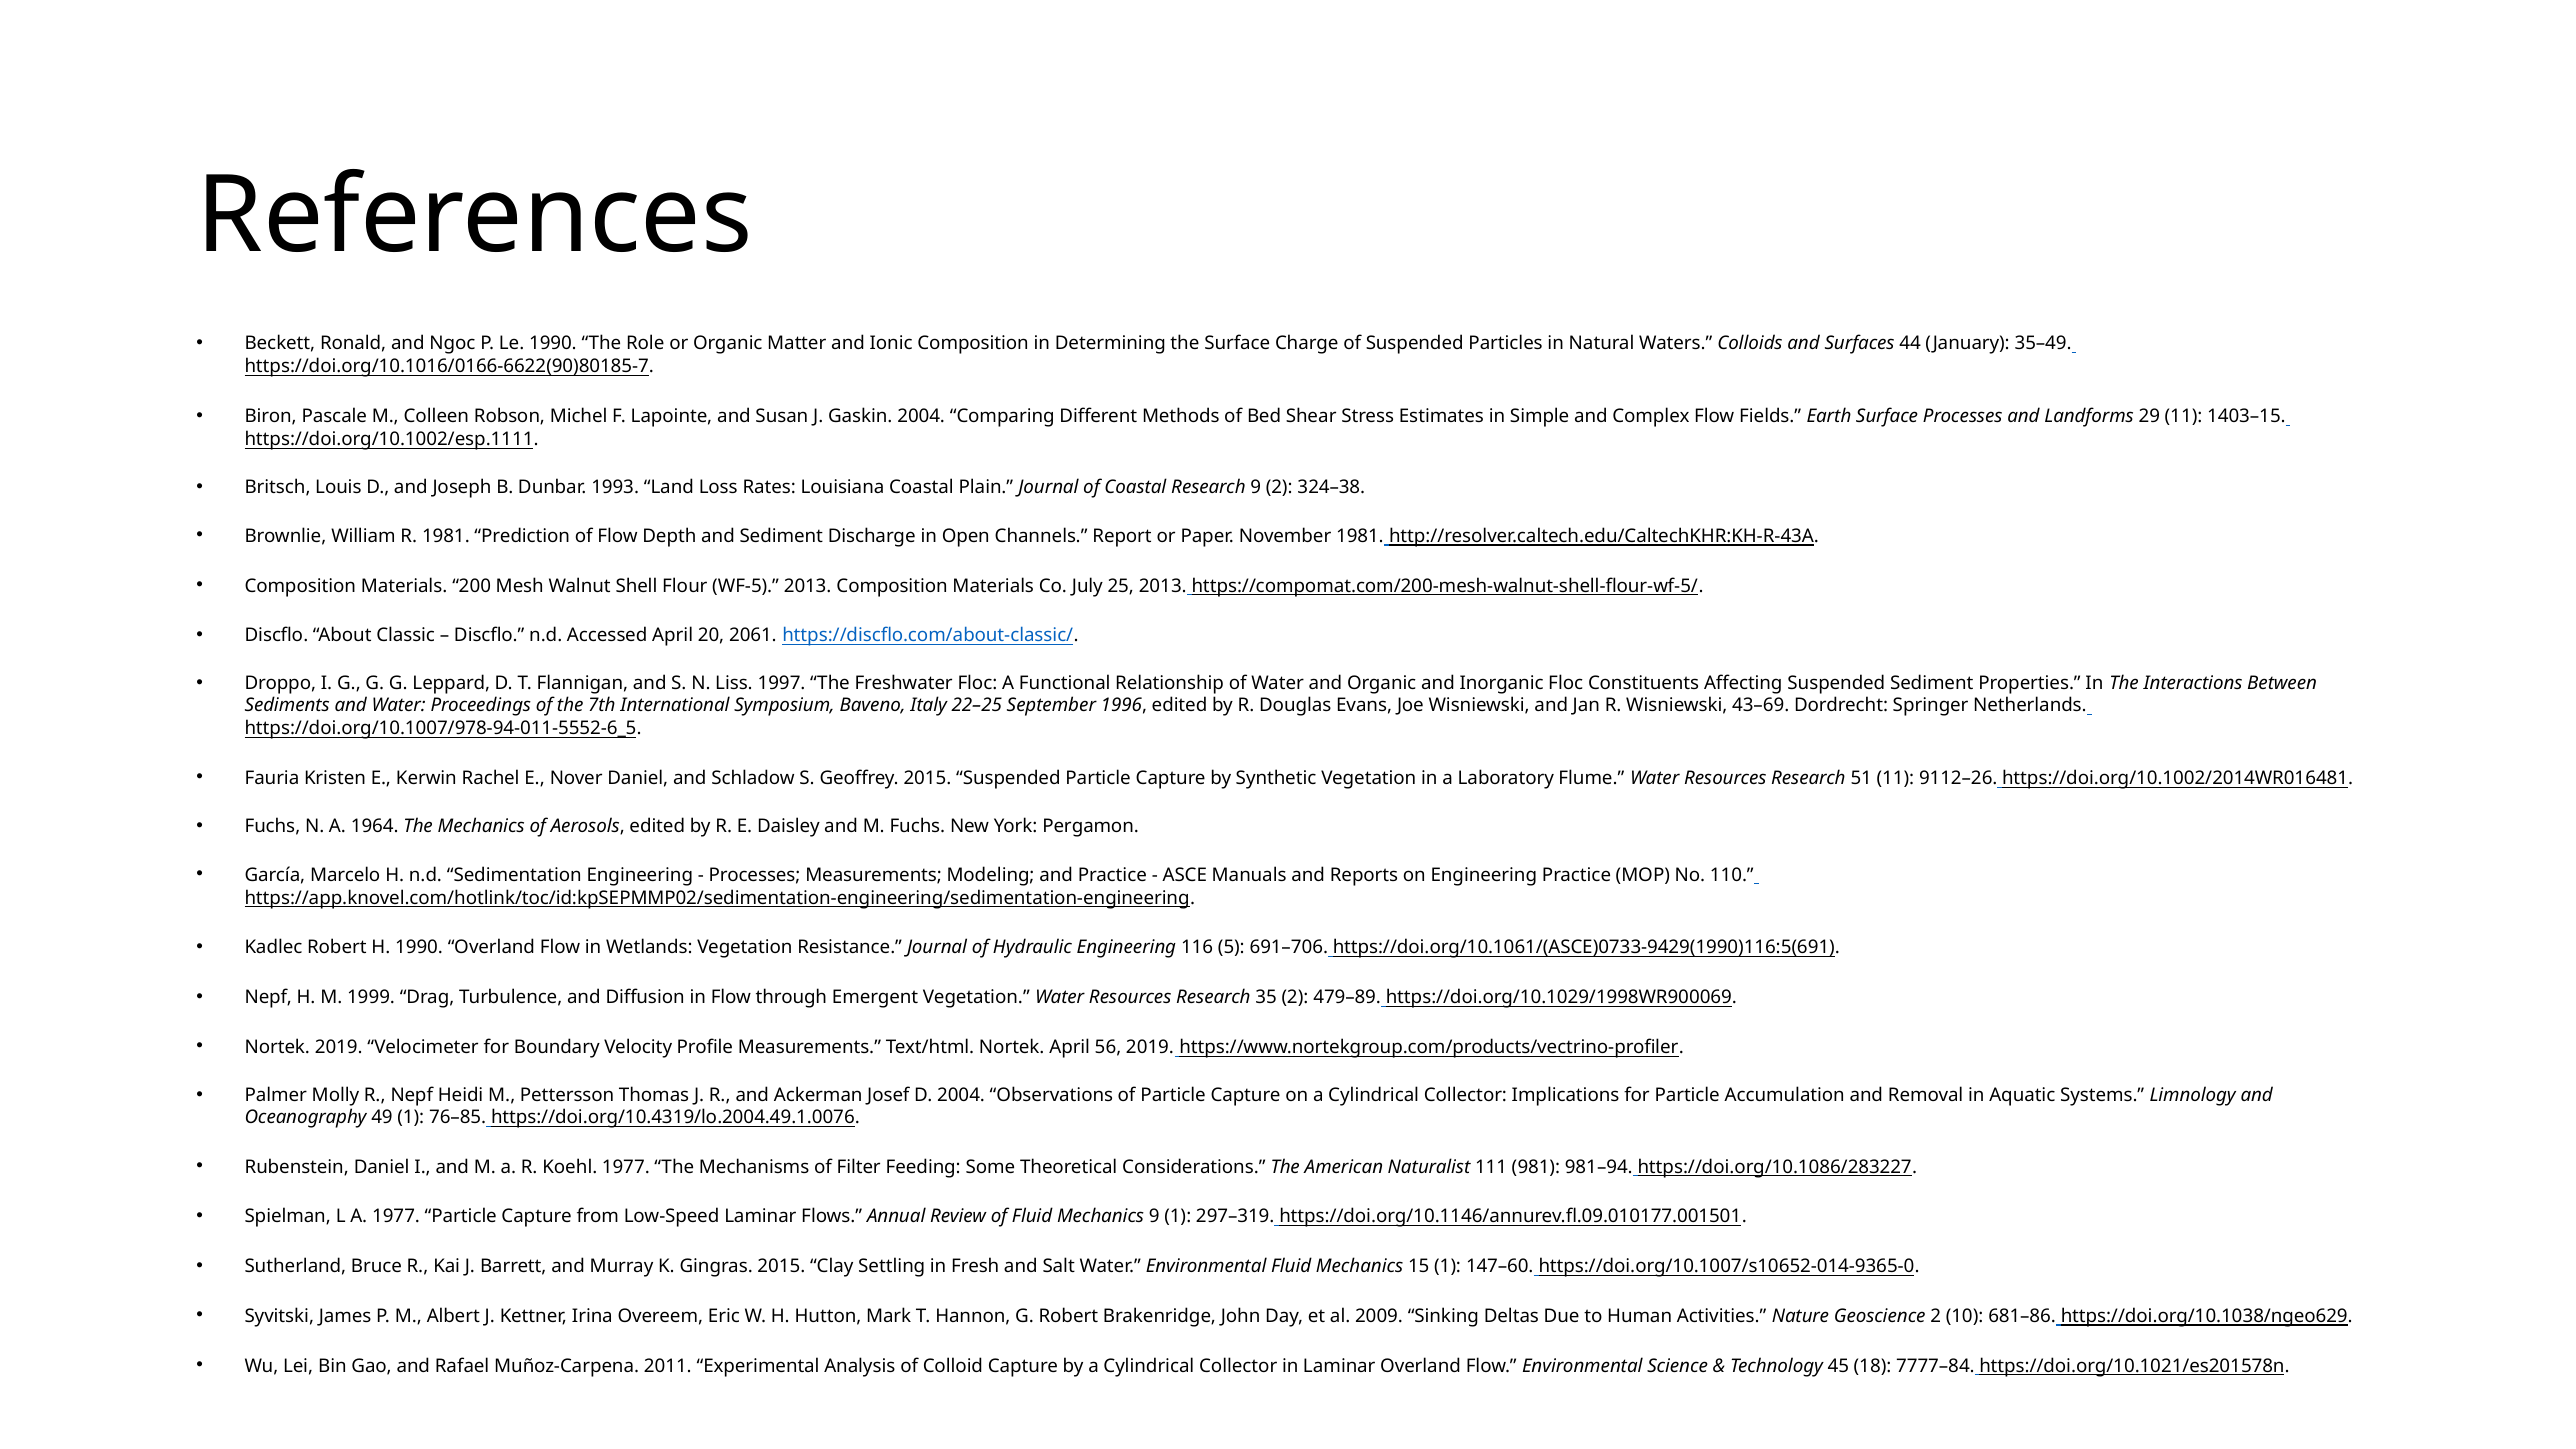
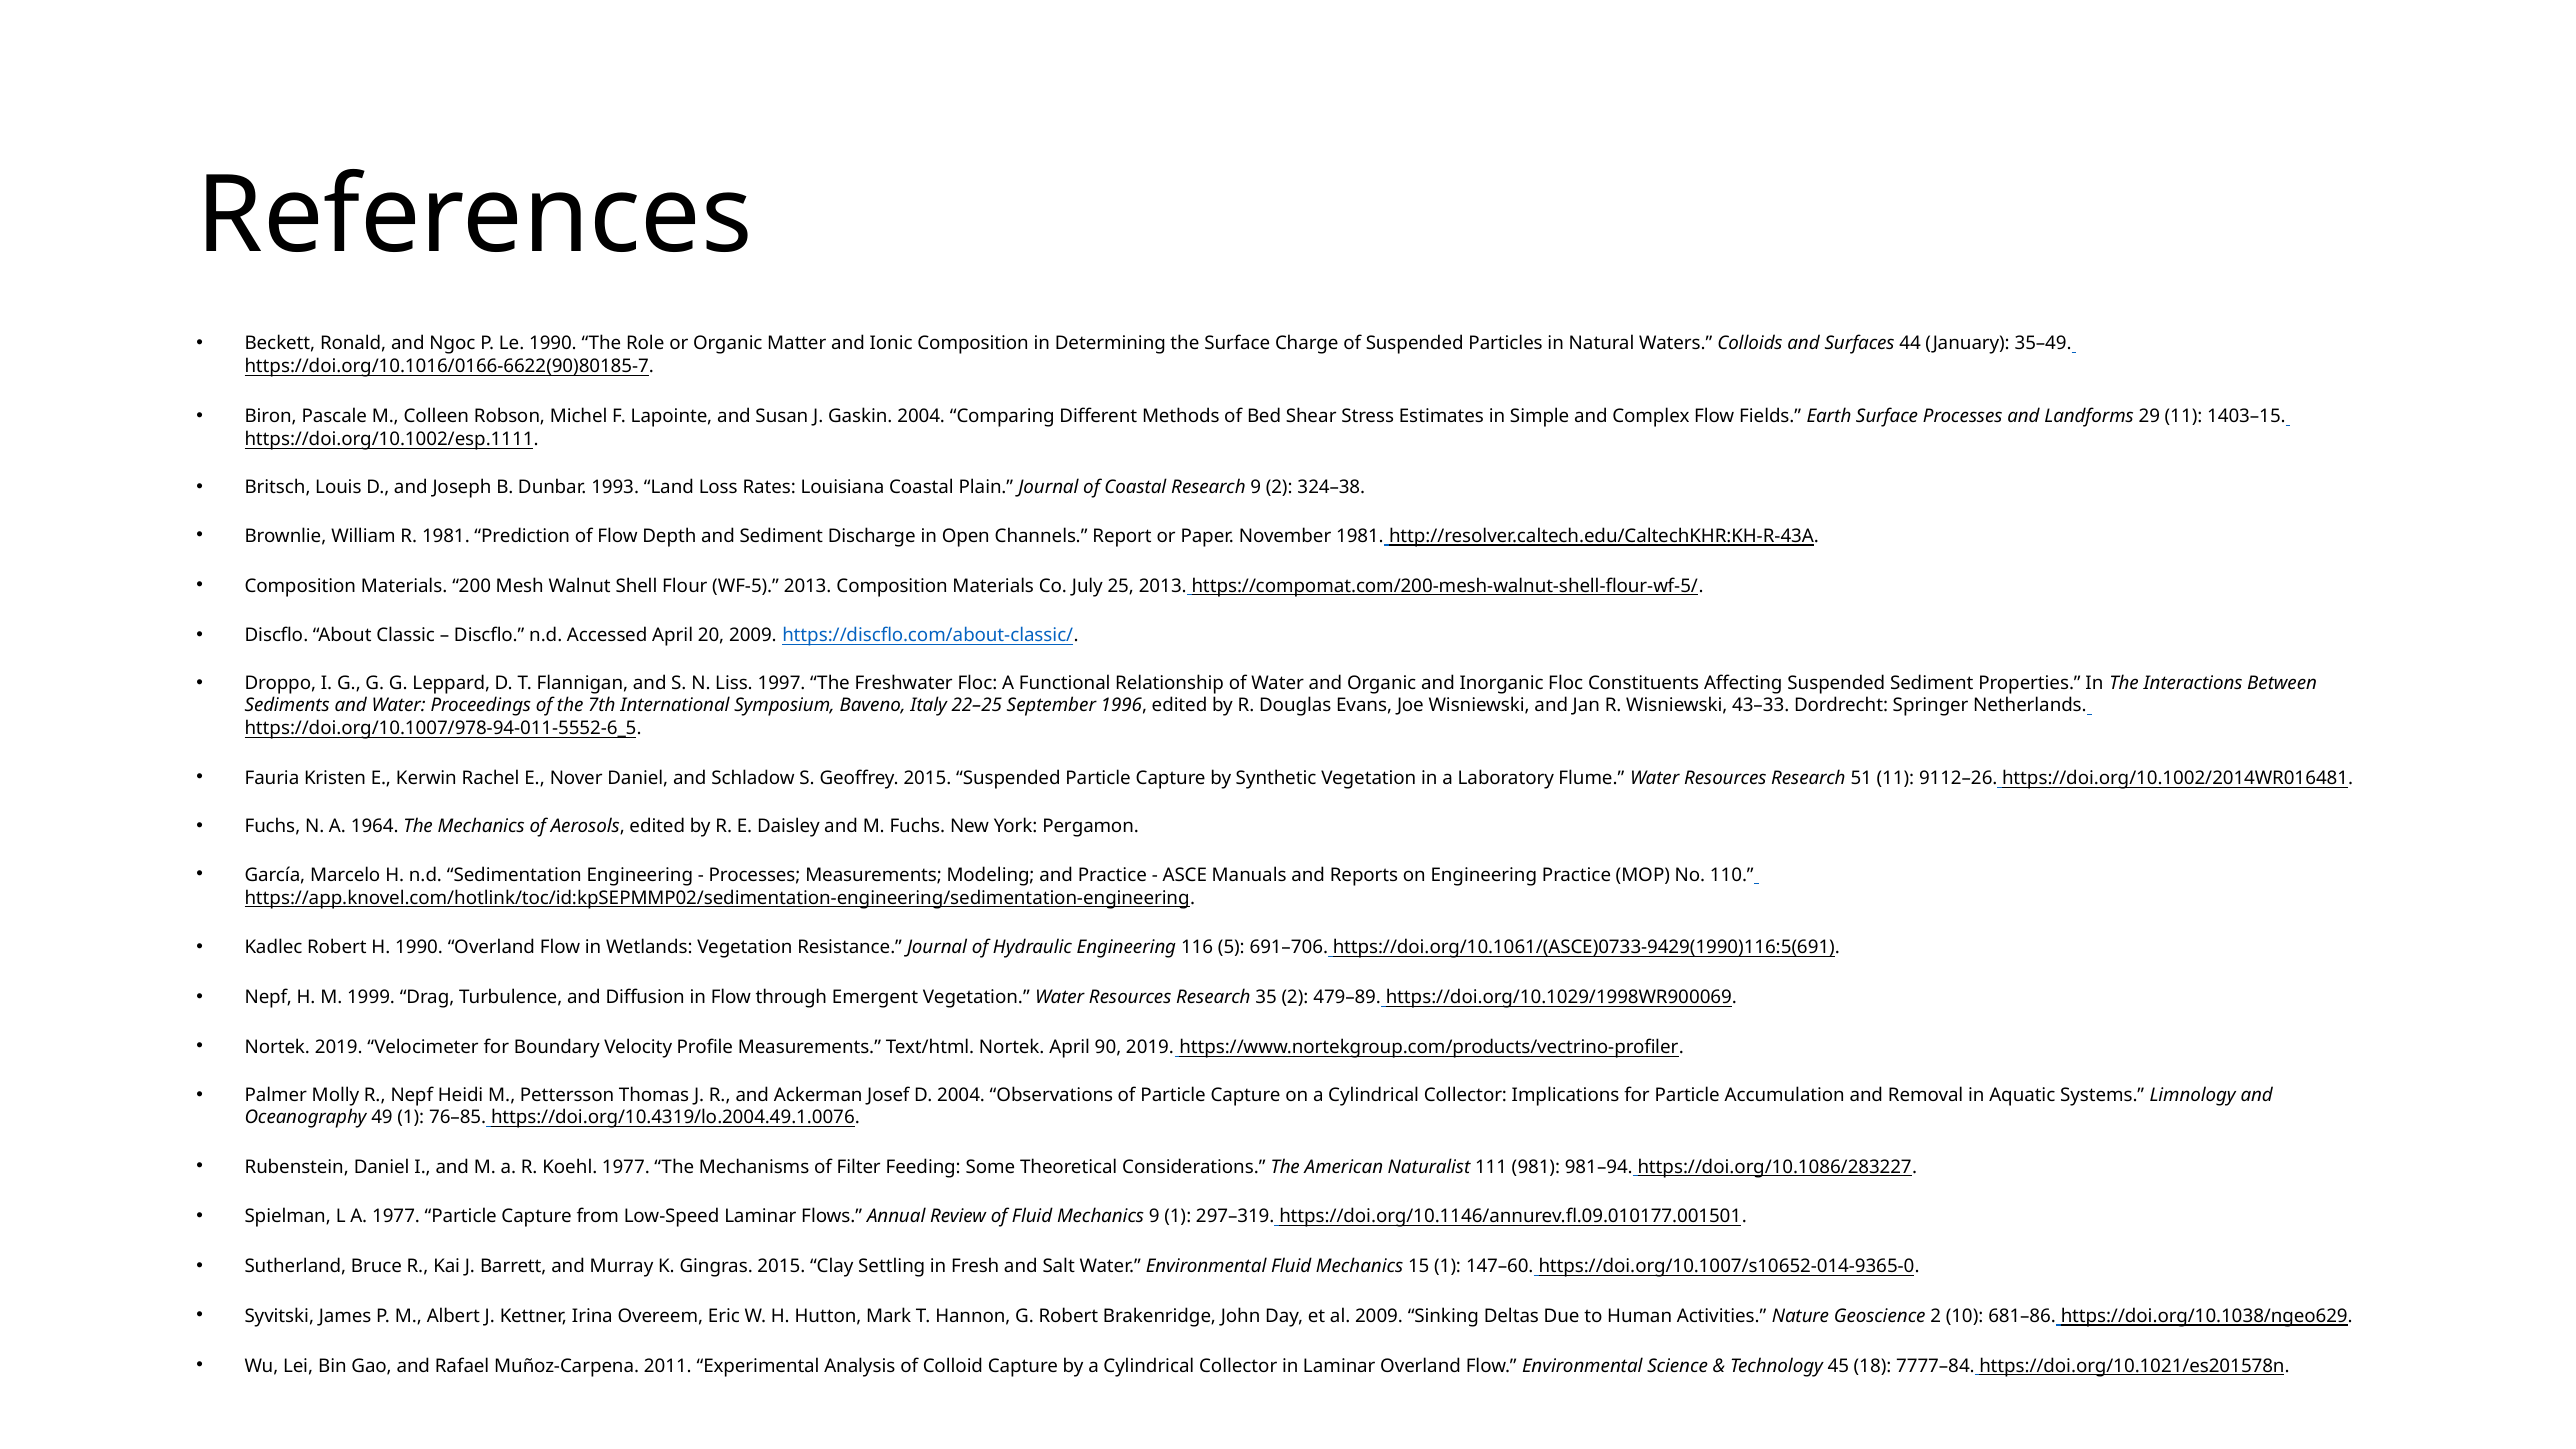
20 2061: 2061 -> 2009 (753, 636)
43–69: 43–69 -> 43–33 (1761, 706)
56: 56 -> 90 (1108, 1047)
